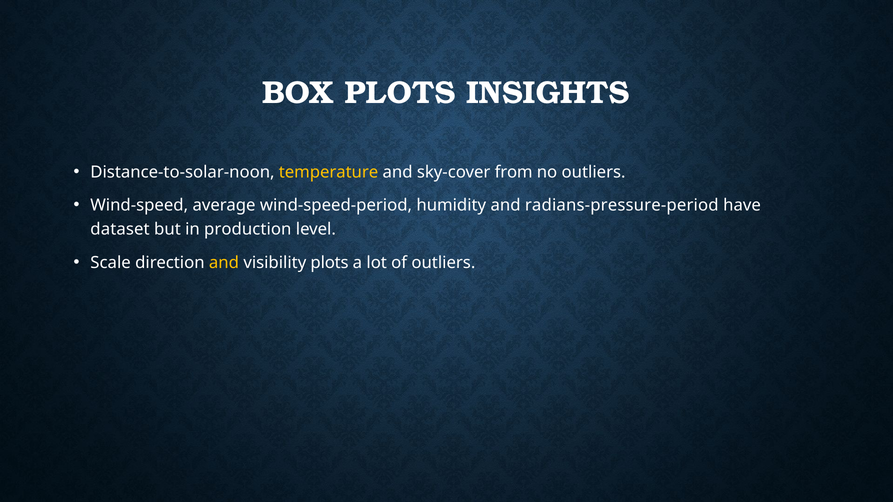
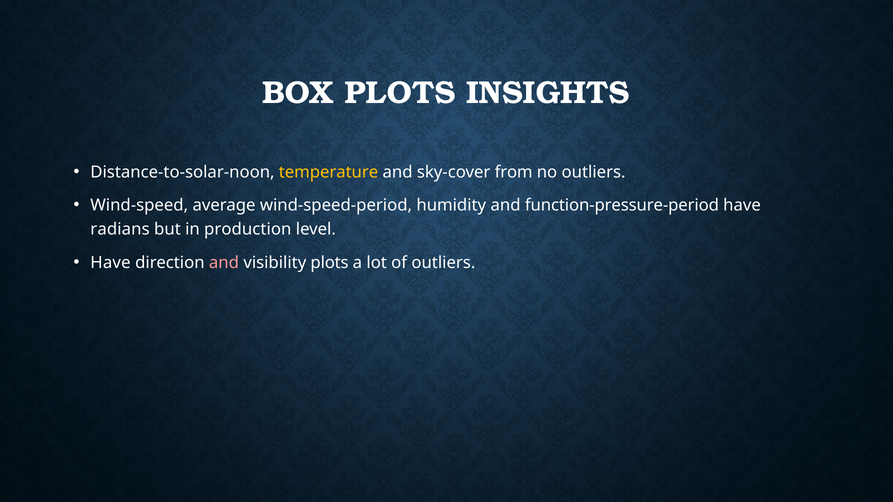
radians-pressure-period: radians-pressure-period -> function-pressure-period (622, 205)
dataset: dataset -> radians (120, 230)
Scale: Scale -> Have (110, 263)
and colour: yellow -> pink (224, 263)
